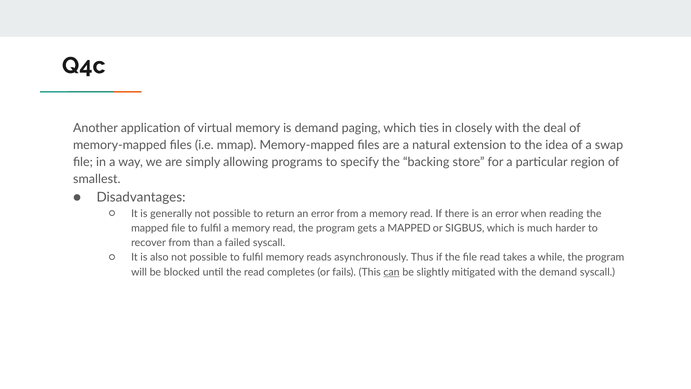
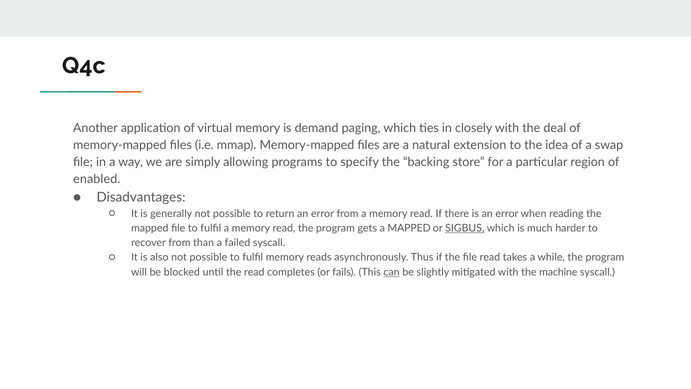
smallest: smallest -> enabled (97, 179)
SIGBUS underline: none -> present (465, 228)
the demand: demand -> machine (558, 272)
